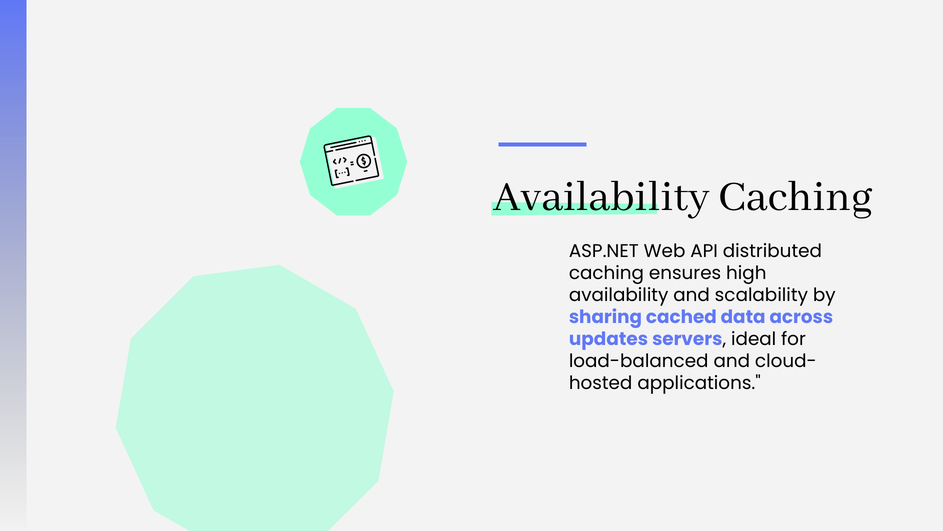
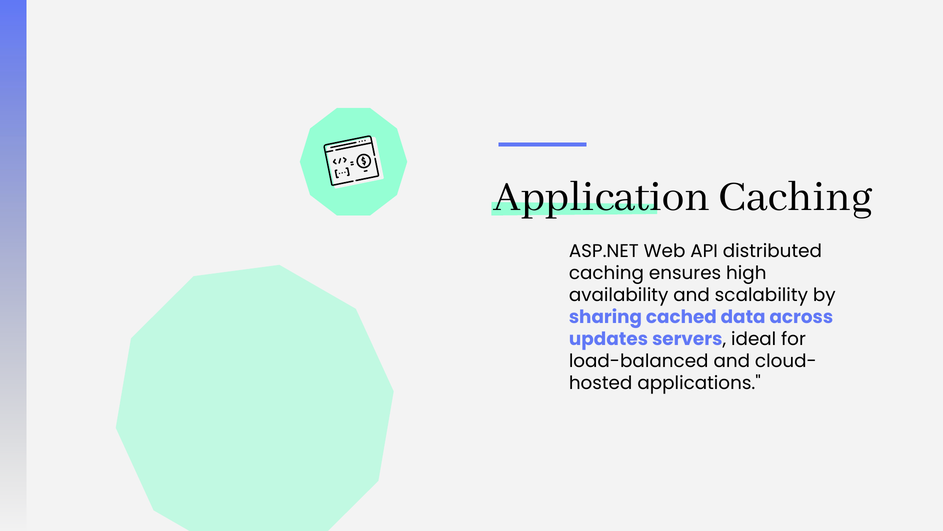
Availability: Availability -> Application (602, 195)
